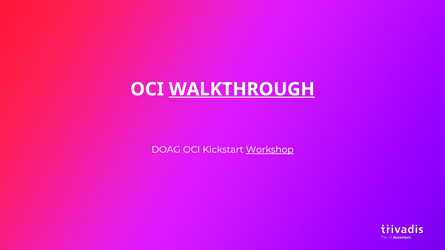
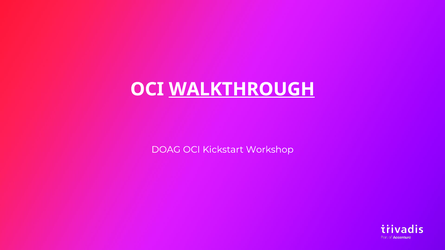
Workshop underline: present -> none (270, 150)
